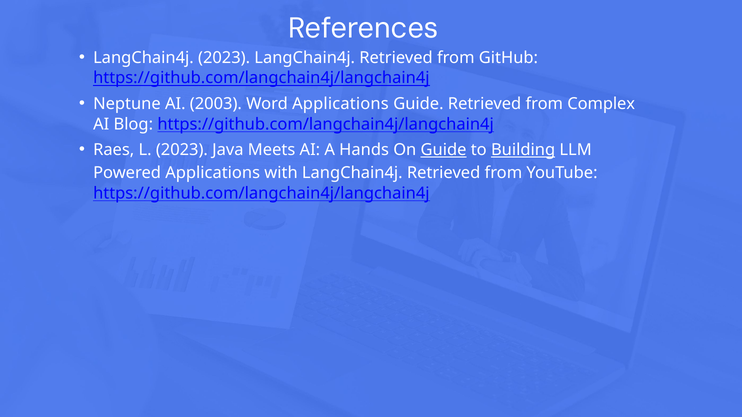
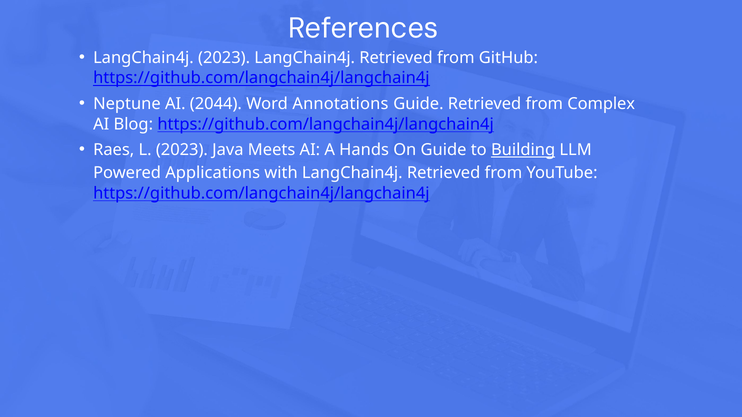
2003: 2003 -> 2044 (216, 104)
Word Applications: Applications -> Annotations (340, 104)
Guide underline: present -> none (444, 150)
